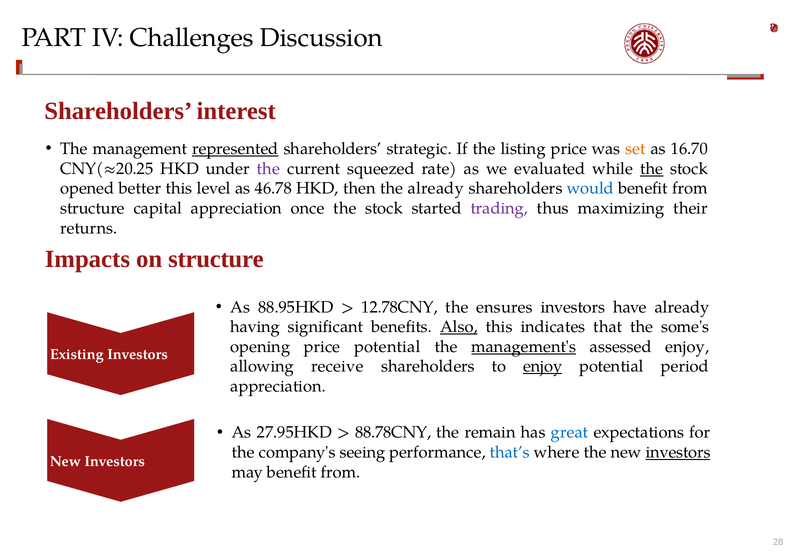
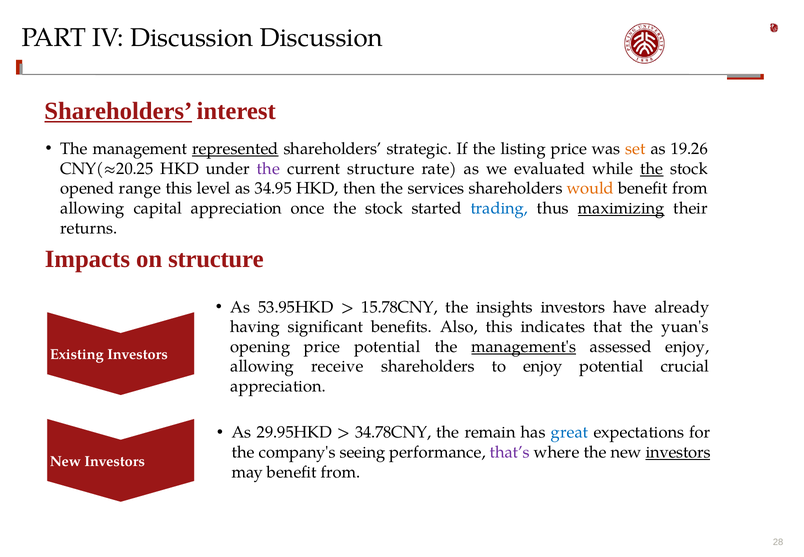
IV Challenges: Challenges -> Discussion (192, 38)
Shareholders underline: none -> present (118, 111)
16.70: 16.70 -> 19.26 (689, 149)
current squeezed: squeezed -> structure (381, 169)
better: better -> range (140, 188)
46.78: 46.78 -> 34.95 (273, 188)
the already: already -> services (436, 188)
would colour: blue -> orange (590, 188)
structure: structure -> allowing (92, 208)
trading colour: purple -> blue (499, 208)
maximizing underline: none -> present (621, 208)
88.95HKD: 88.95HKD -> 53.95HKD (296, 307)
12.78CNY: 12.78CNY -> 15.78CNY (400, 307)
ensures: ensures -> insights (505, 307)
Also underline: present -> none (459, 327)
some's: some's -> yuan's (685, 327)
enjoy underline: present -> none (543, 366)
period: period -> crucial (685, 366)
27.95HKD: 27.95HKD -> 29.95HKD (294, 432)
88.78CNY: 88.78CNY -> 34.78CNY (393, 432)
that’s colour: blue -> purple (510, 452)
